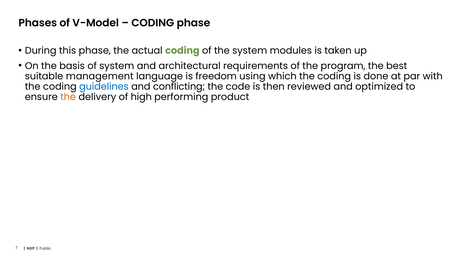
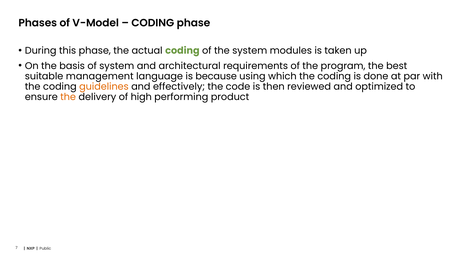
freedom: freedom -> because (216, 76)
guidelines colour: blue -> orange (104, 87)
conflicting: conflicting -> effectively (179, 87)
